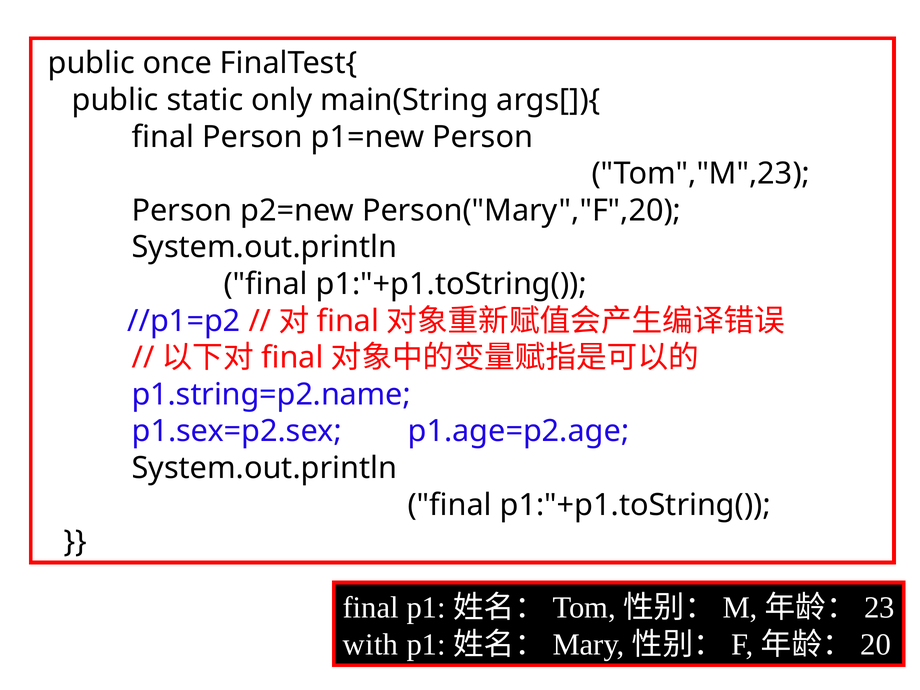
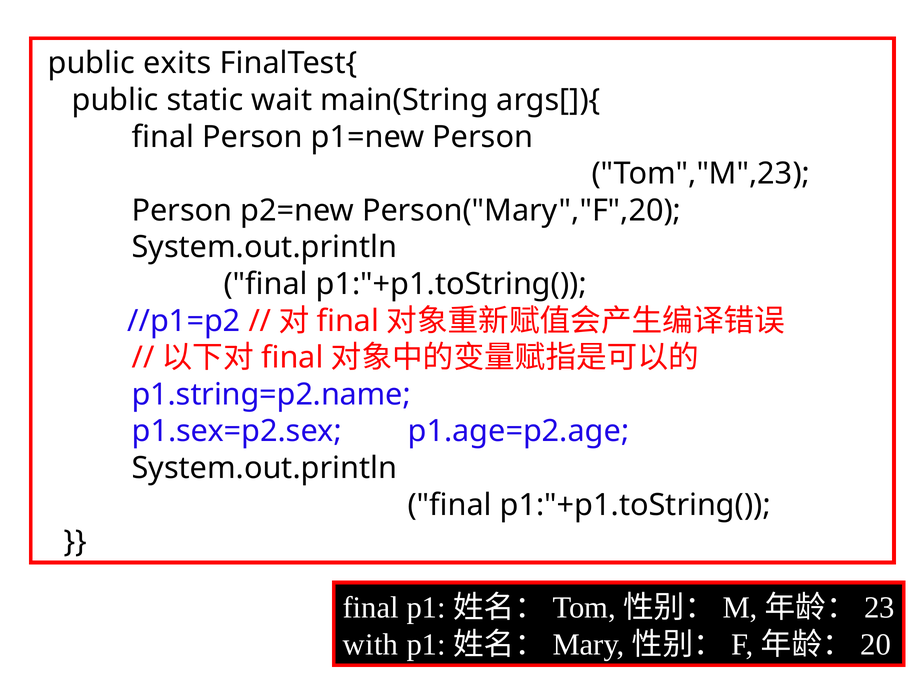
once: once -> exits (177, 63)
only: only -> wait (282, 100)
